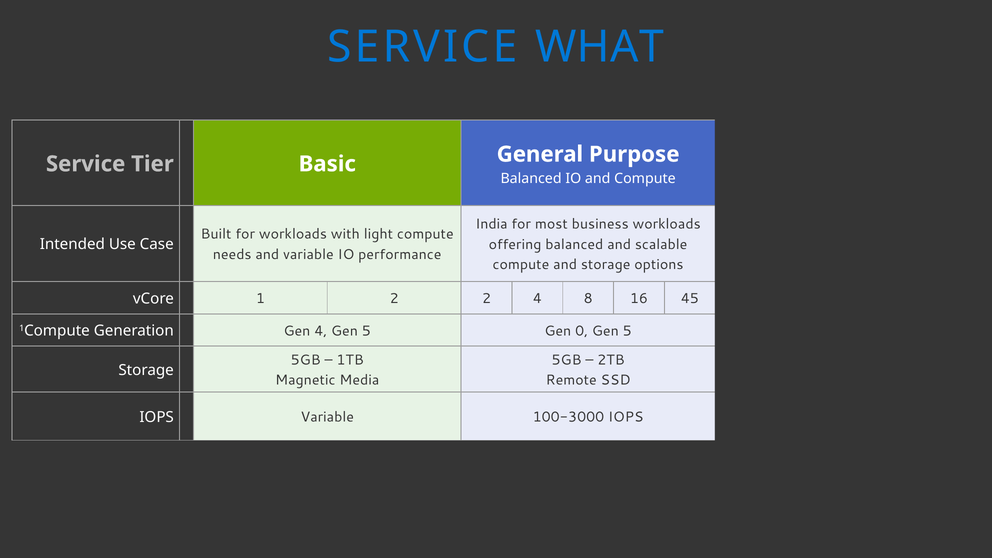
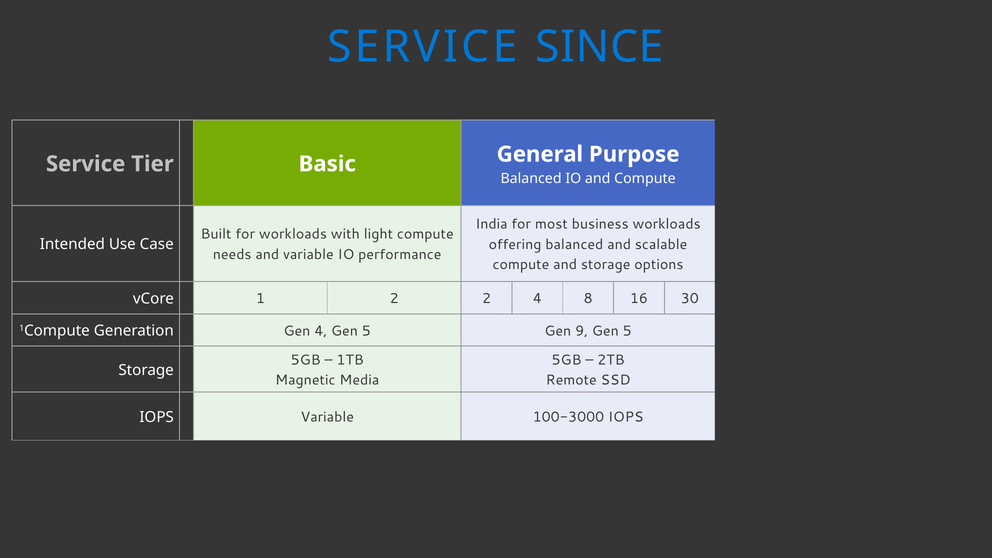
WHAT: WHAT -> SINCE (599, 47)
45: 45 -> 30 (690, 299)
0: 0 -> 9 (582, 331)
